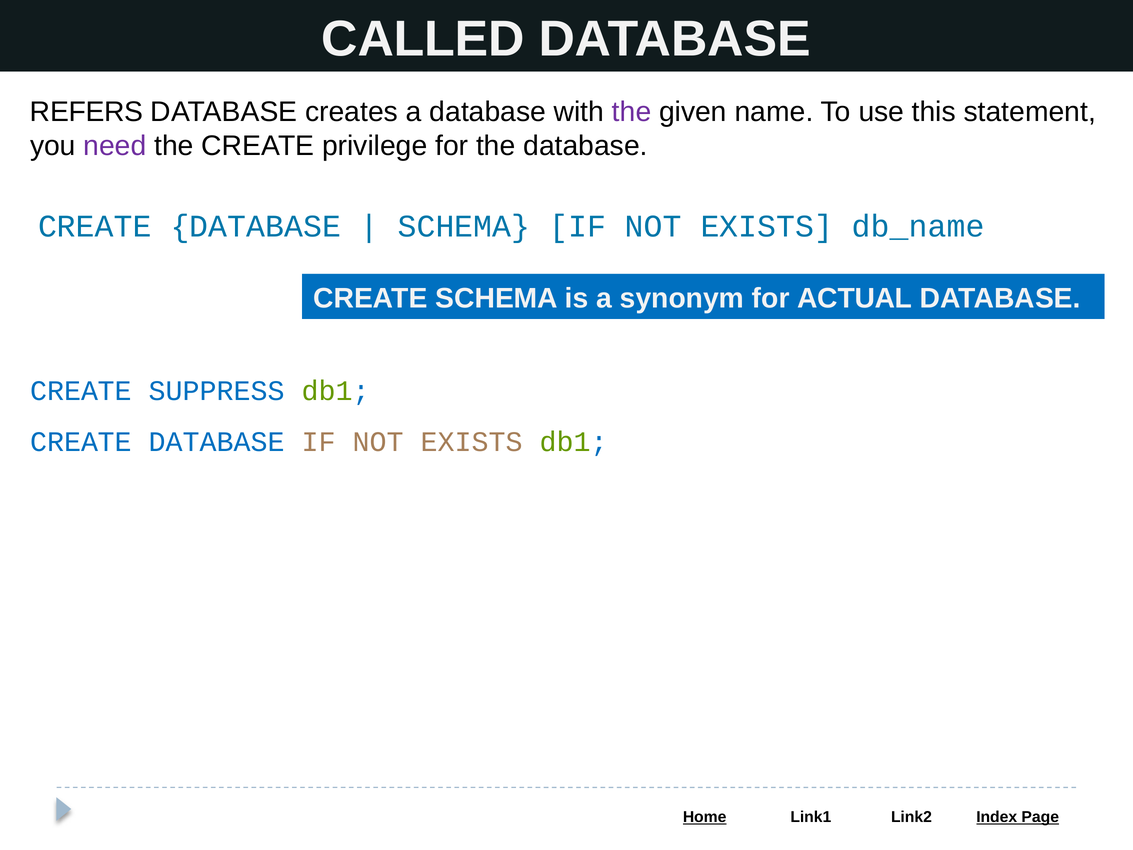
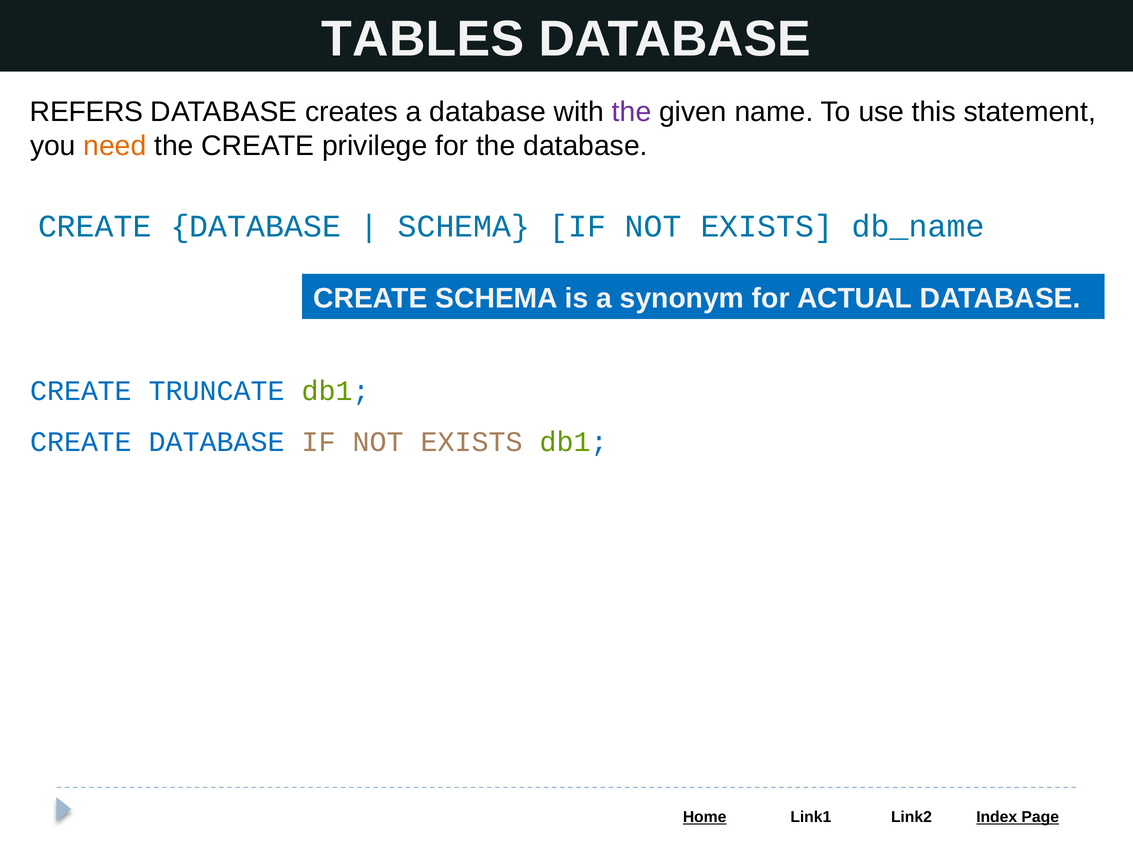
CALLED: CALLED -> TABLES (423, 39)
need colour: purple -> orange (115, 146)
SUPPRESS: SUPPRESS -> TRUNCATE (217, 391)
